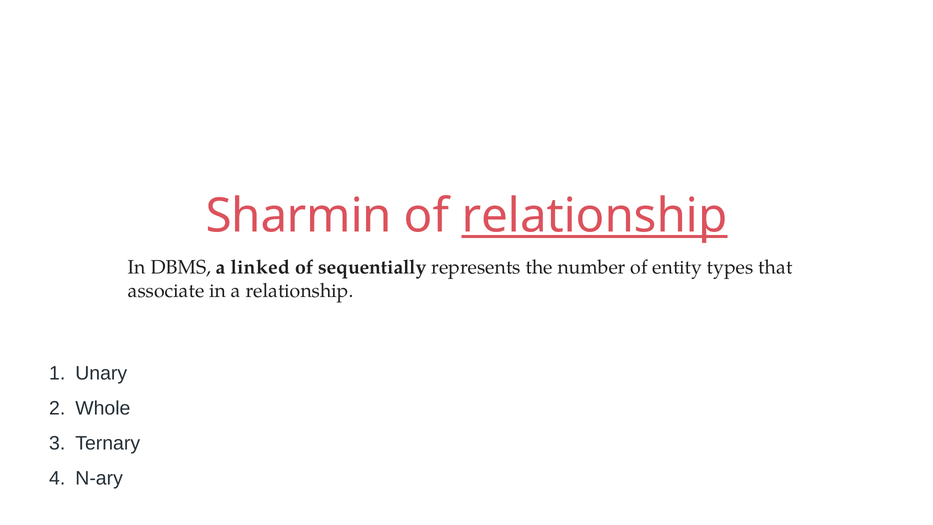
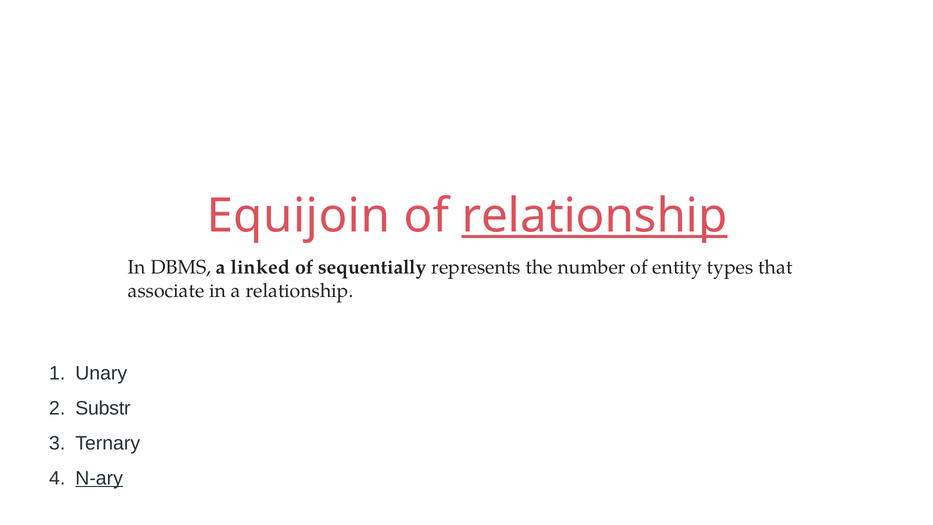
Sharmin: Sharmin -> Equijoin (298, 216)
Whole: Whole -> Substr (103, 408)
N-ary underline: none -> present (99, 478)
